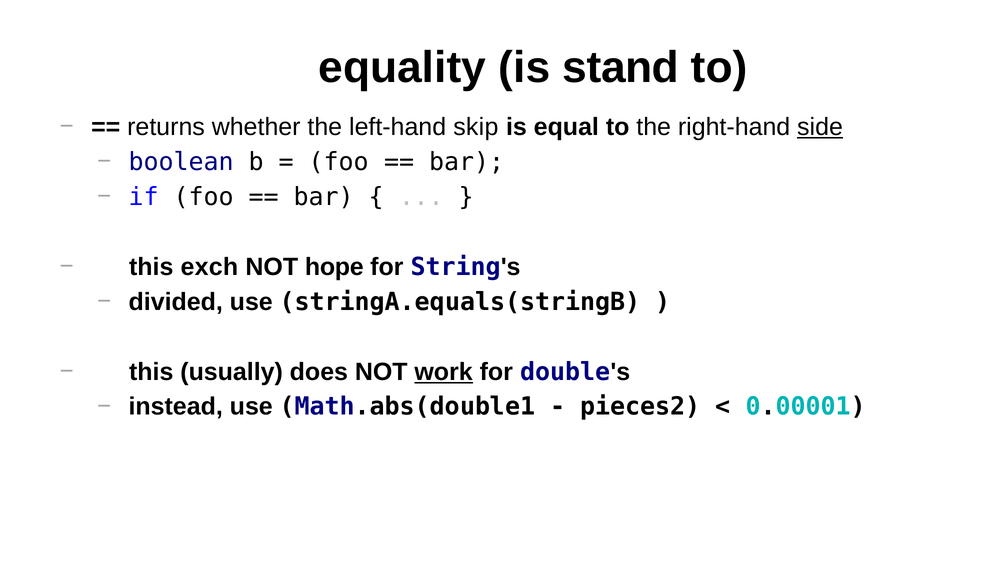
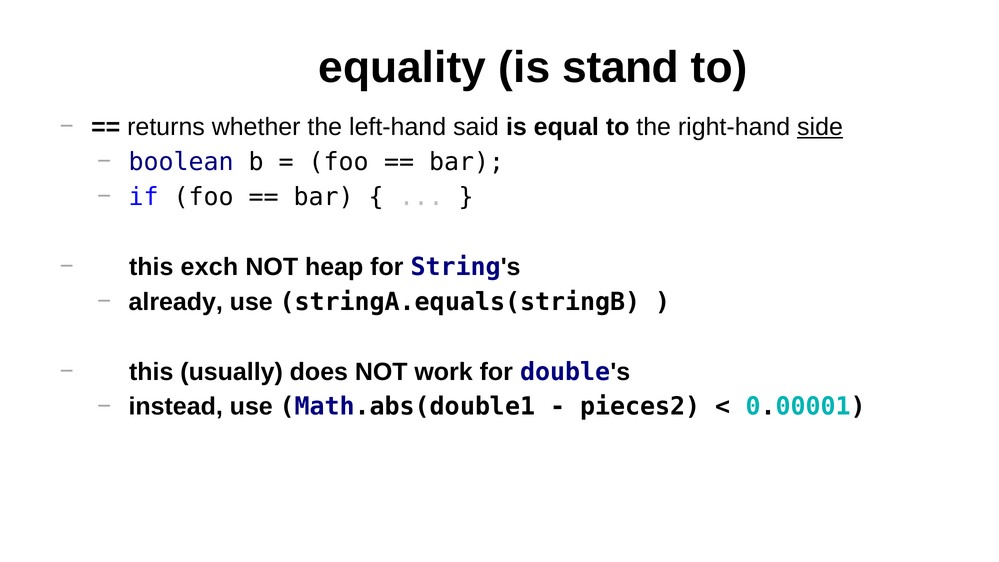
skip: skip -> said (476, 127)
hope: hope -> heap (334, 267)
divided: divided -> already (176, 302)
work underline: present -> none (444, 372)
